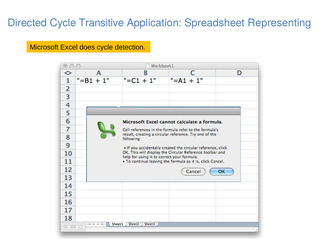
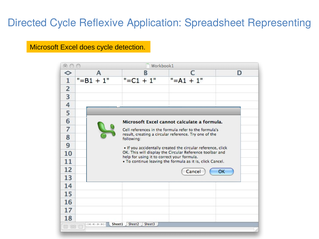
Transitive: Transitive -> Reflexive (101, 23)
